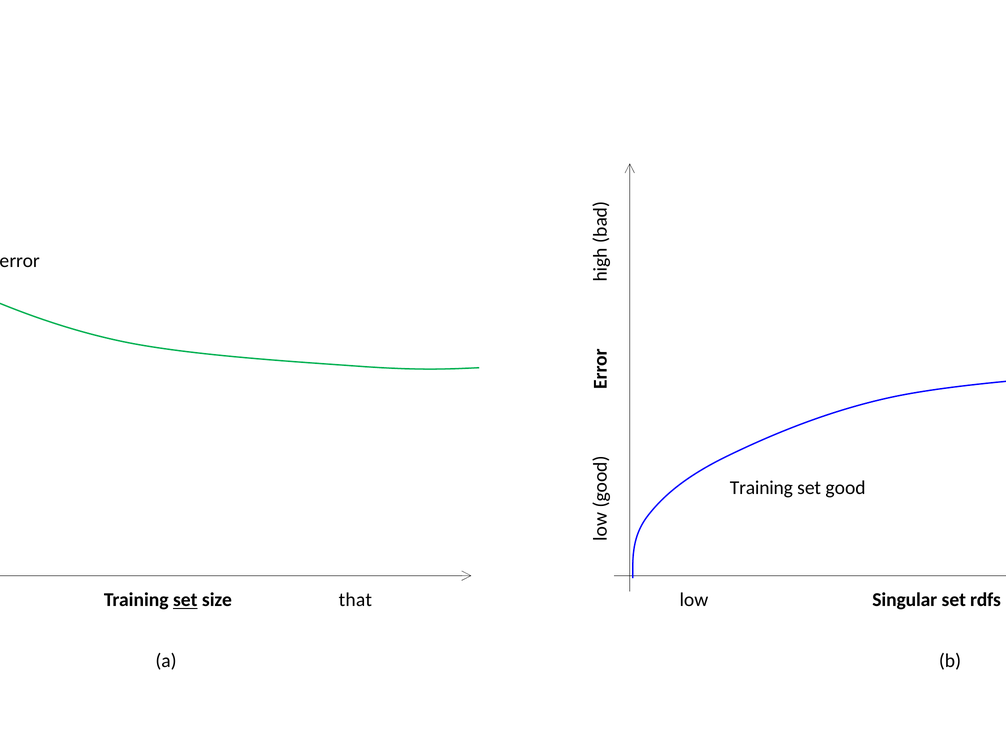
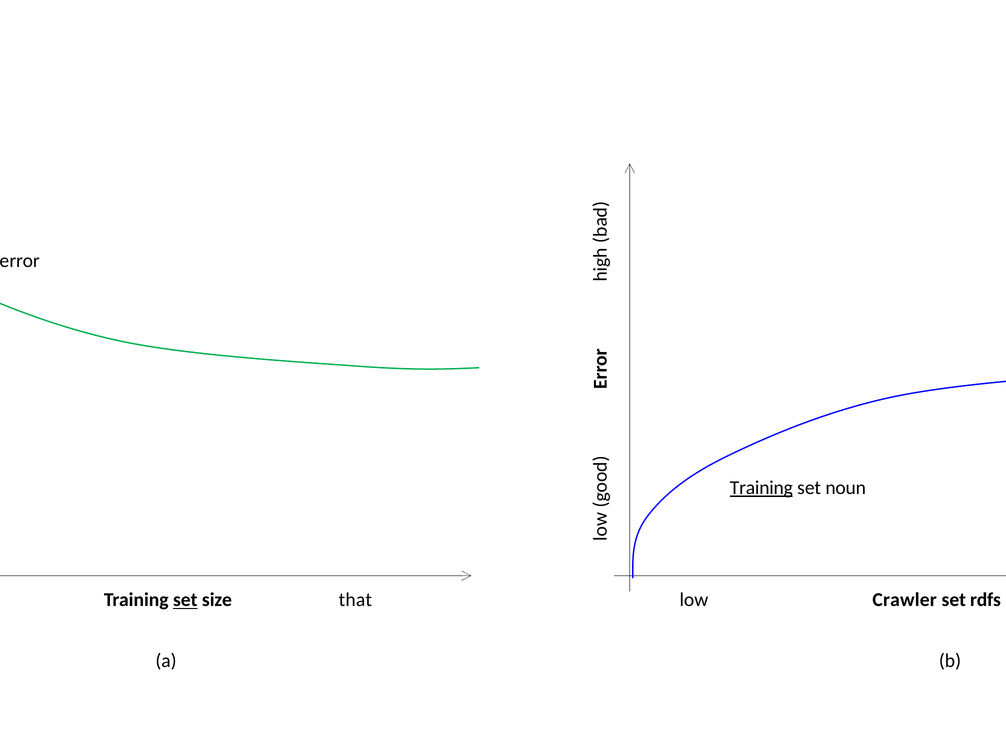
Training underline: none -> present (761, 487)
good: good -> noun (846, 487)
Singular: Singular -> Crawler (905, 600)
